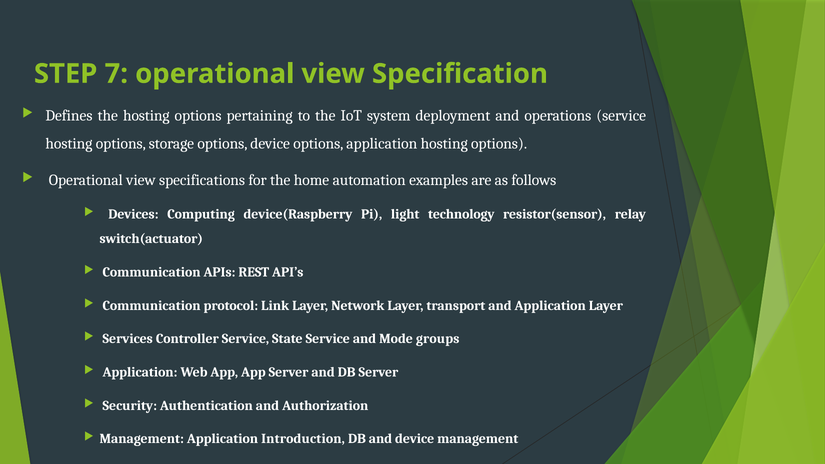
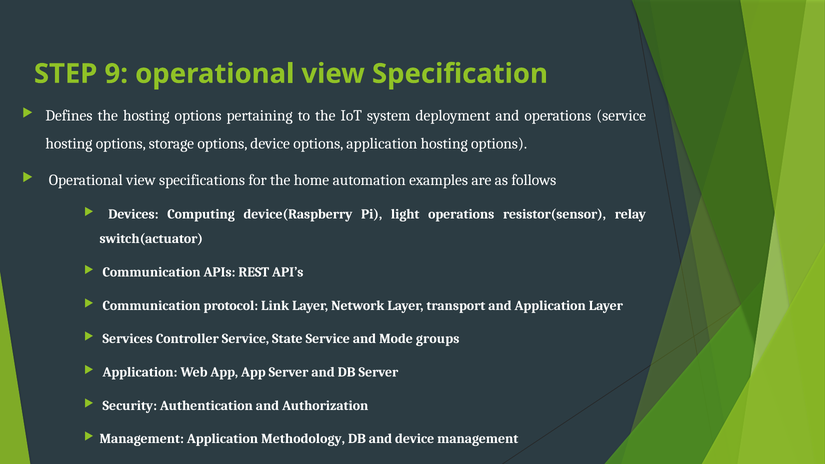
7: 7 -> 9 (116, 74)
light technology: technology -> operations (461, 214)
Introduction: Introduction -> Methodology (303, 439)
